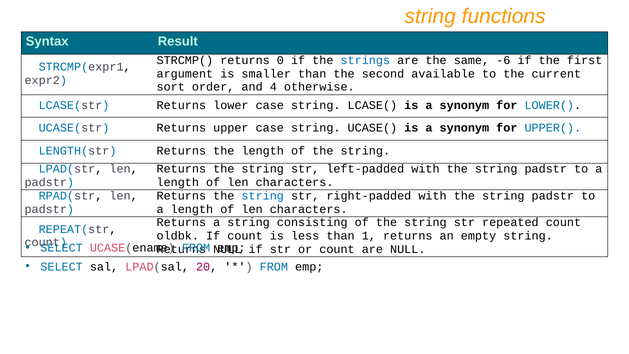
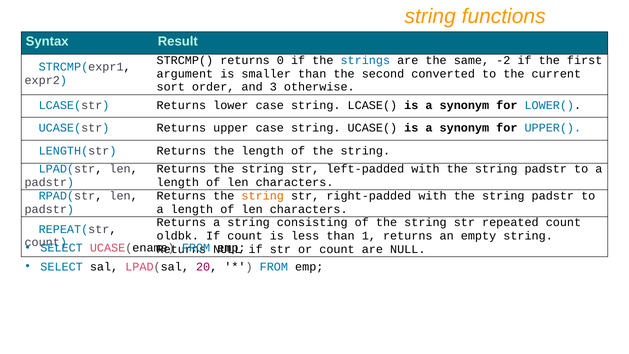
-6: -6 -> -2 (503, 60)
available: available -> converted (443, 74)
4: 4 -> 3 (273, 87)
string colour: blue -> orange (263, 196)
